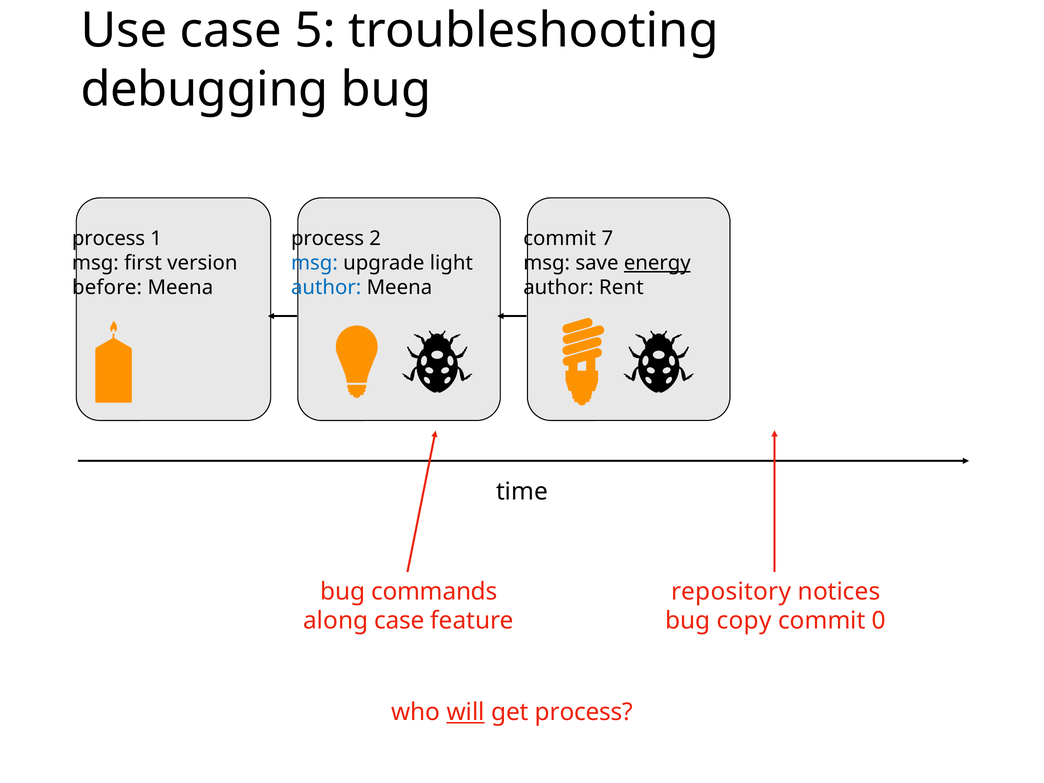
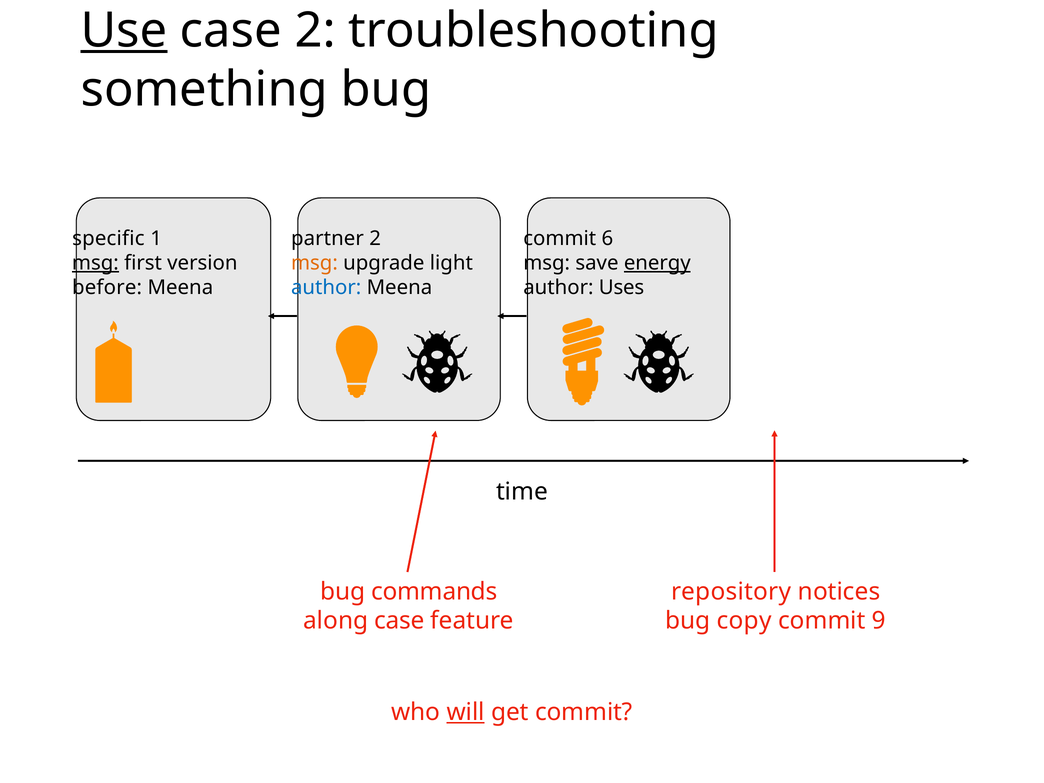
Use underline: none -> present (124, 31)
case 5: 5 -> 2 (315, 31)
debugging: debugging -> something (204, 89)
process: process -> specific (108, 238)
process: process -> partner (327, 238)
7: 7 -> 6 (607, 238)
msg underline: none -> present (95, 263)
msg colour: blue -> orange (314, 263)
Rent: Rent -> Uses (622, 287)
0: 0 -> 9 (879, 621)
get process: process -> commit (584, 712)
